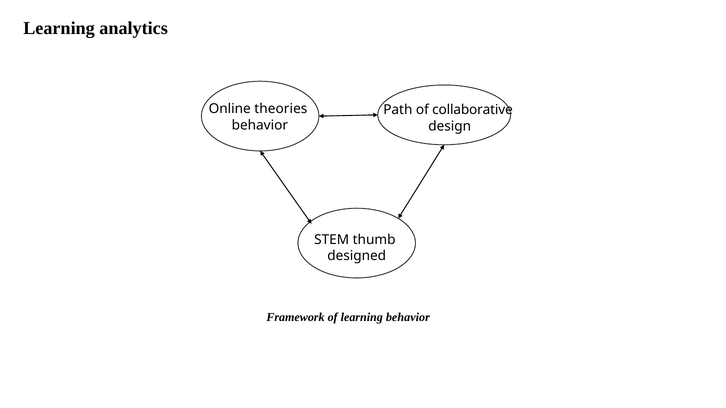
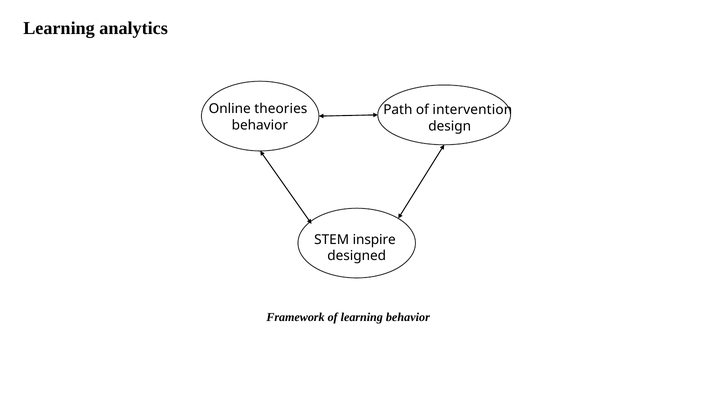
collaborative: collaborative -> intervention (472, 110)
thumb: thumb -> inspire (374, 240)
